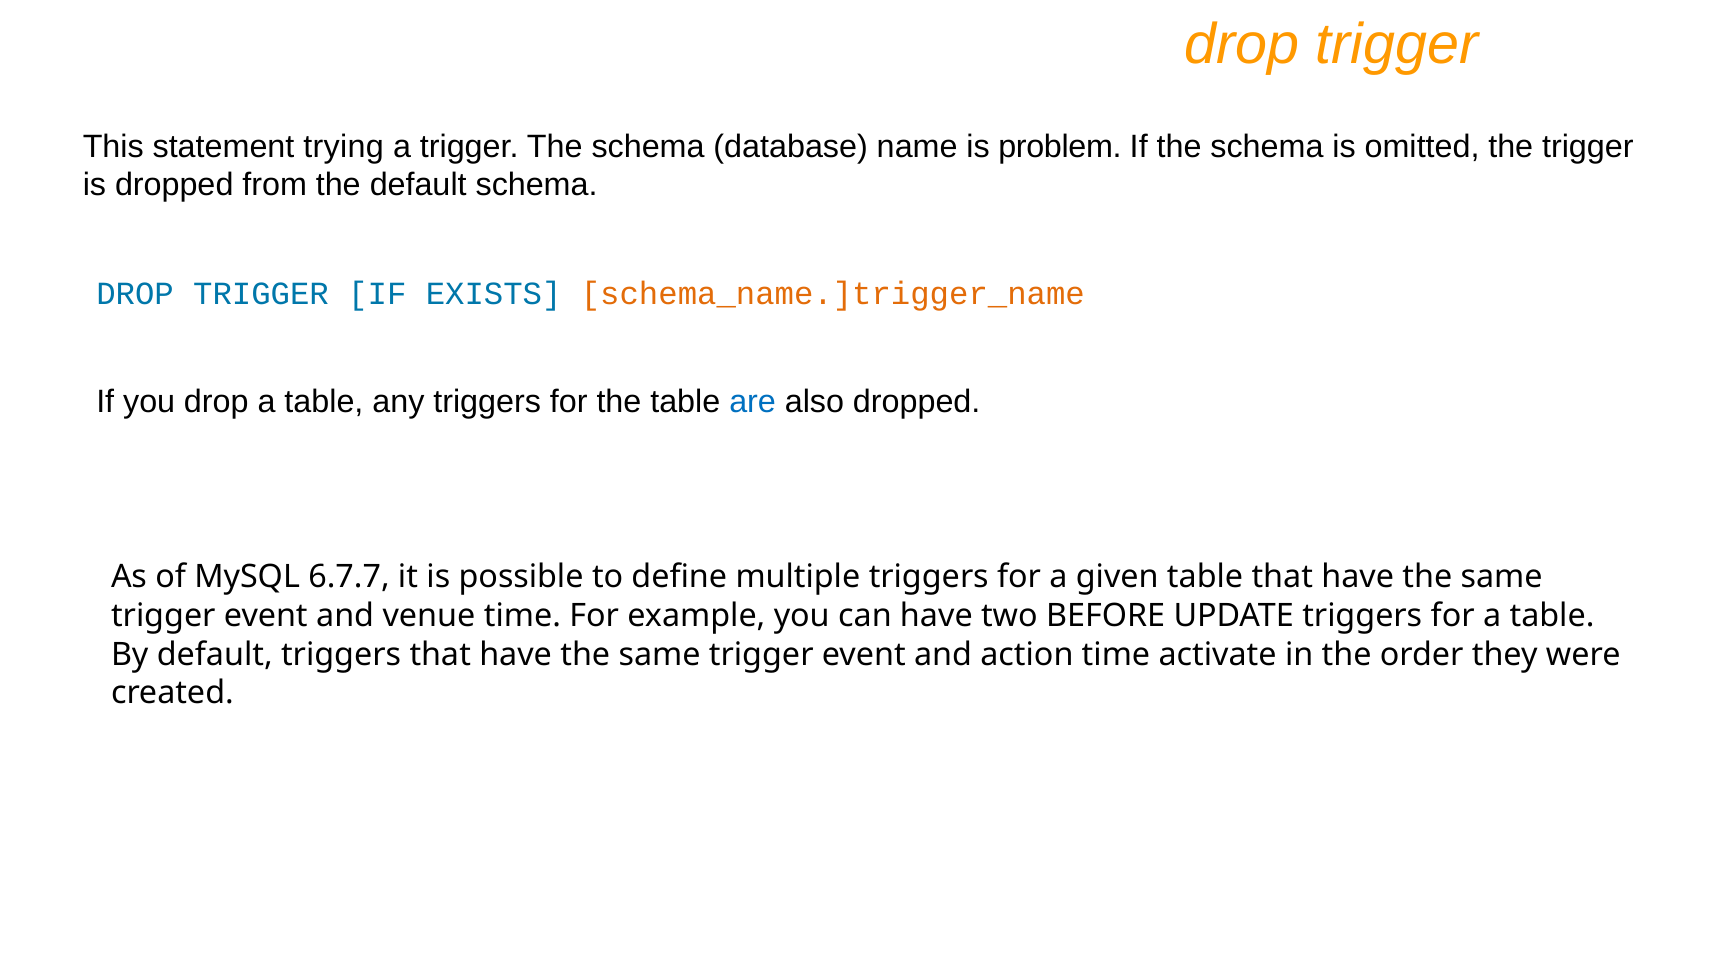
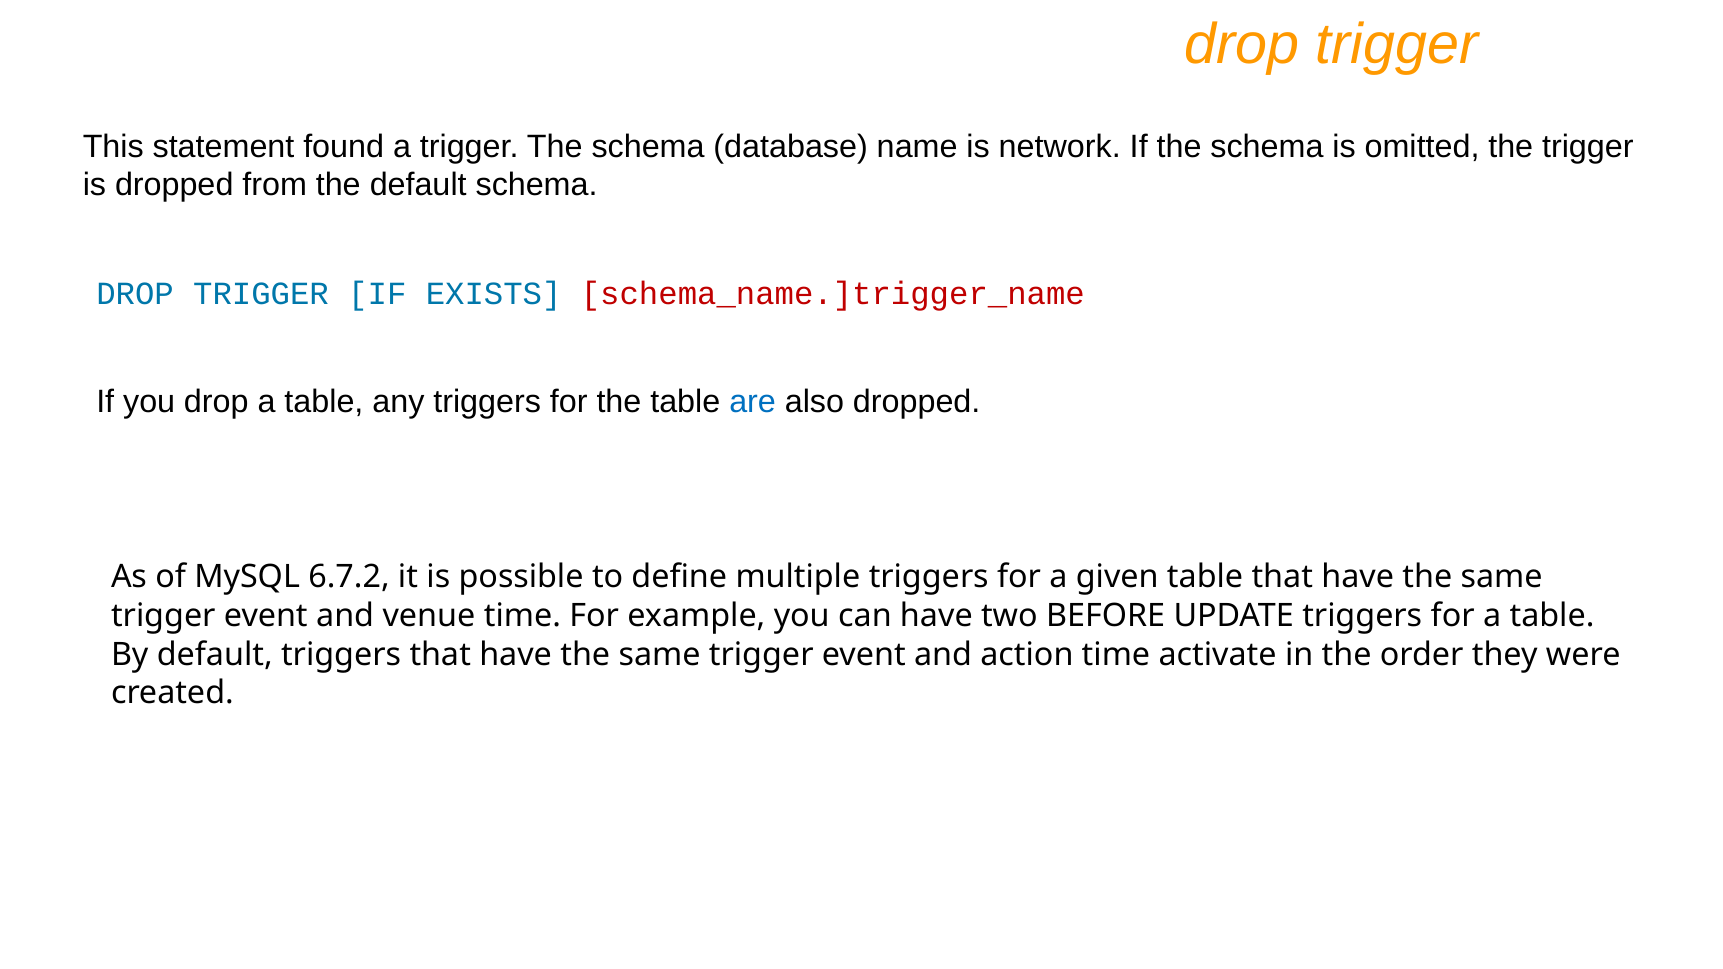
trying: trying -> found (344, 146)
problem: problem -> network (1060, 146)
schema_name.]trigger_name colour: orange -> red (833, 294)
6.7.7: 6.7.7 -> 6.7.2 (349, 577)
